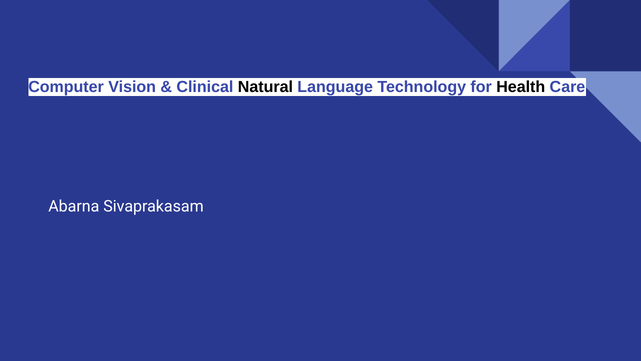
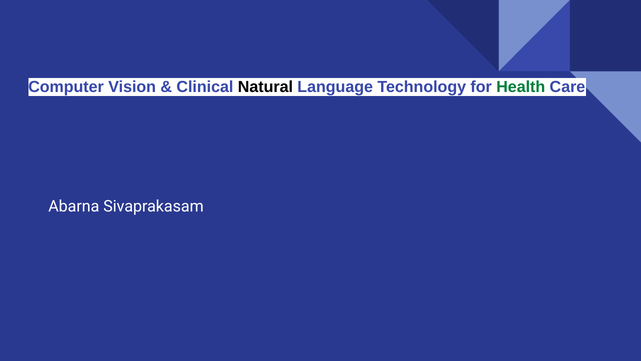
Health colour: black -> green (521, 87)
